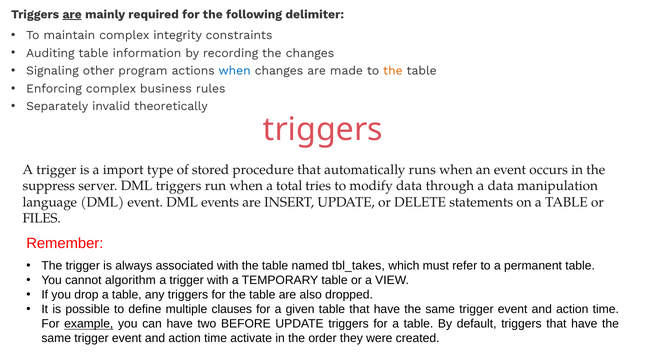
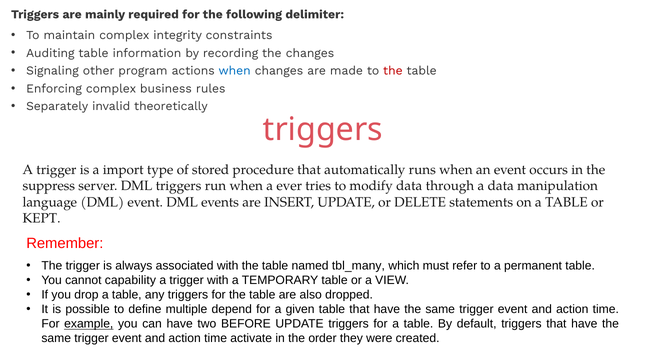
are underline: present -> none (72, 14)
the colour: orange -> red (393, 71)
total: total -> ever (289, 186)
FILES: FILES -> KEPT (42, 218)
tbl_takes: tbl_takes -> tbl_many (358, 265)
algorithm: algorithm -> capability (130, 280)
clauses: clauses -> depend (232, 309)
